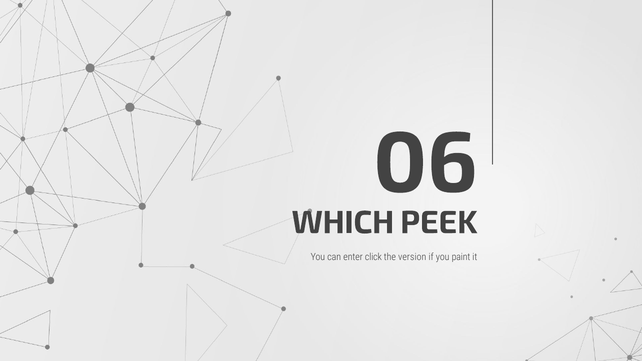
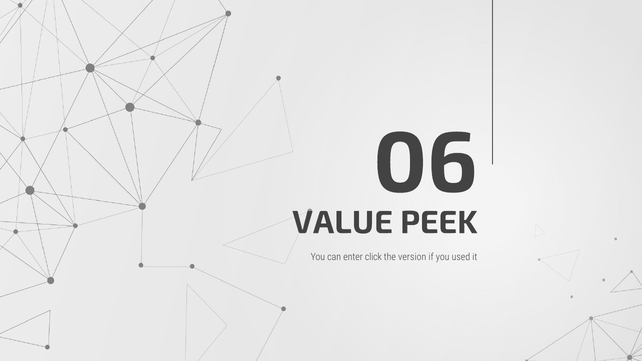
WHICH: WHICH -> VALUE (343, 223)
paint: paint -> used (461, 257)
